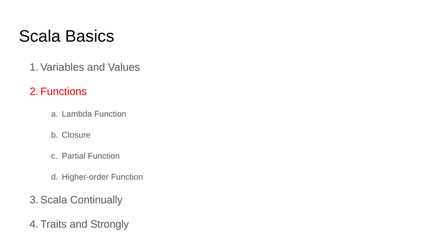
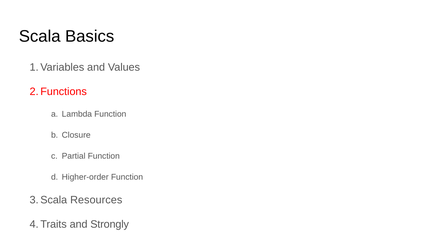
Continually: Continually -> Resources (96, 200)
